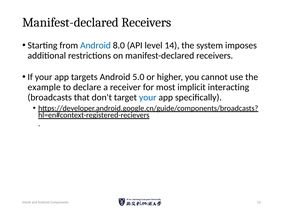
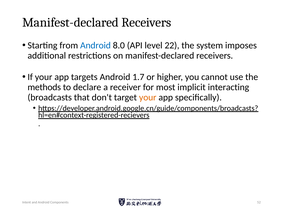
14: 14 -> 22 (172, 46)
5.0: 5.0 -> 1.7 (138, 77)
example: example -> methods (44, 87)
your colour: blue -> orange (148, 97)
